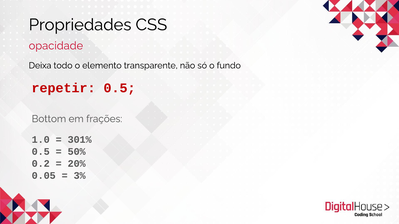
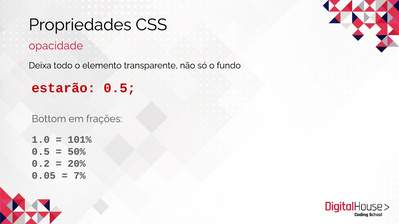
repetir: repetir -> estarão (64, 88)
301%: 301% -> 101% (80, 140)
3%: 3% -> 7% (80, 176)
